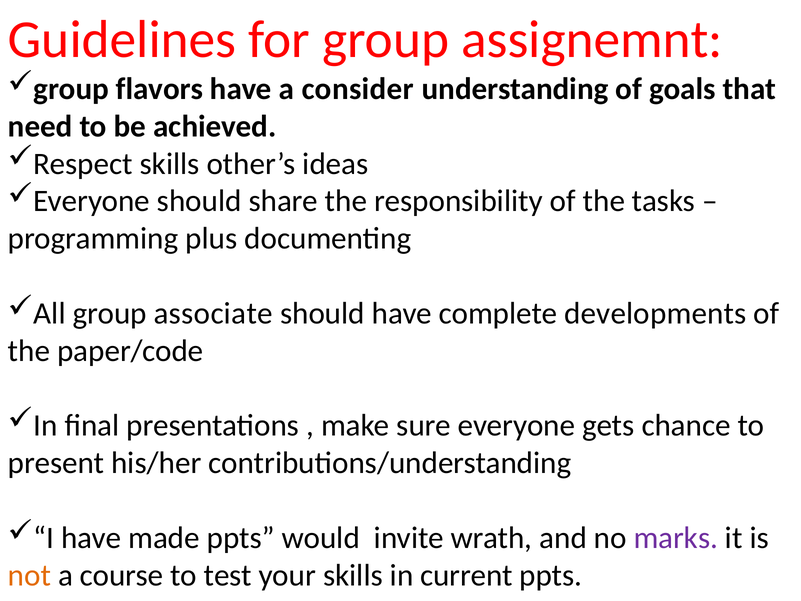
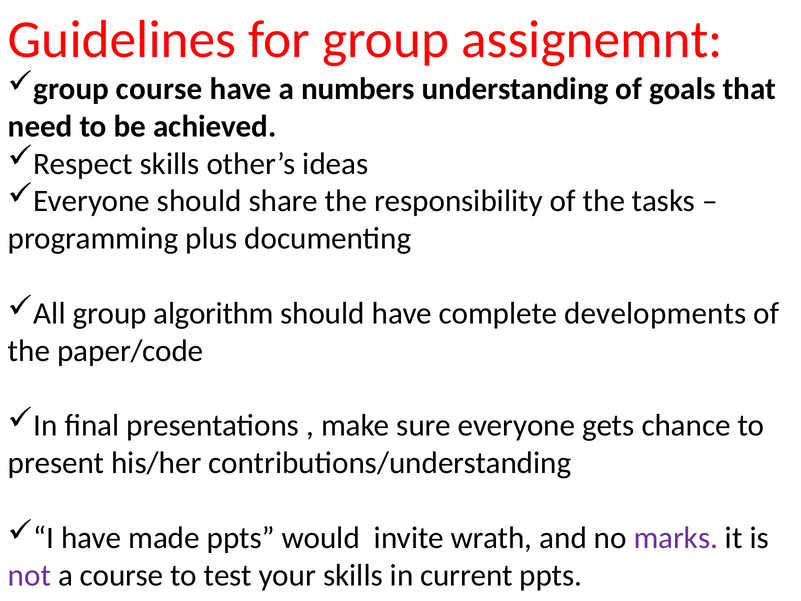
group flavors: flavors -> course (159, 89)
consider: consider -> numbers (358, 89)
associate: associate -> algorithm (214, 313)
not colour: orange -> purple (29, 575)
